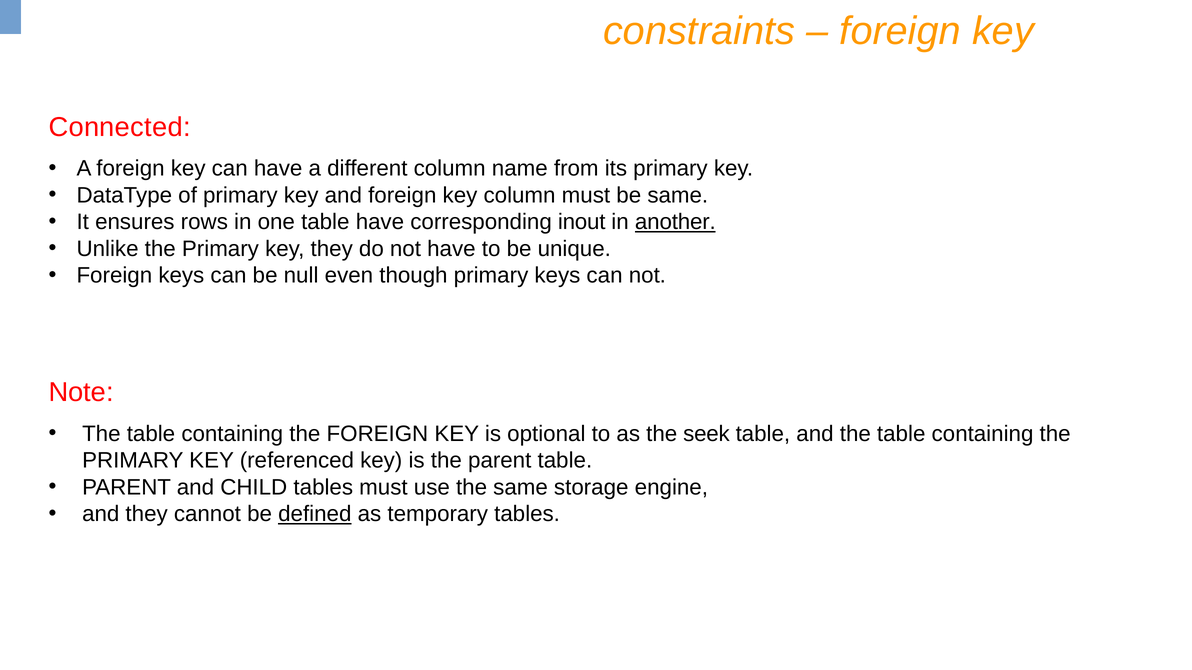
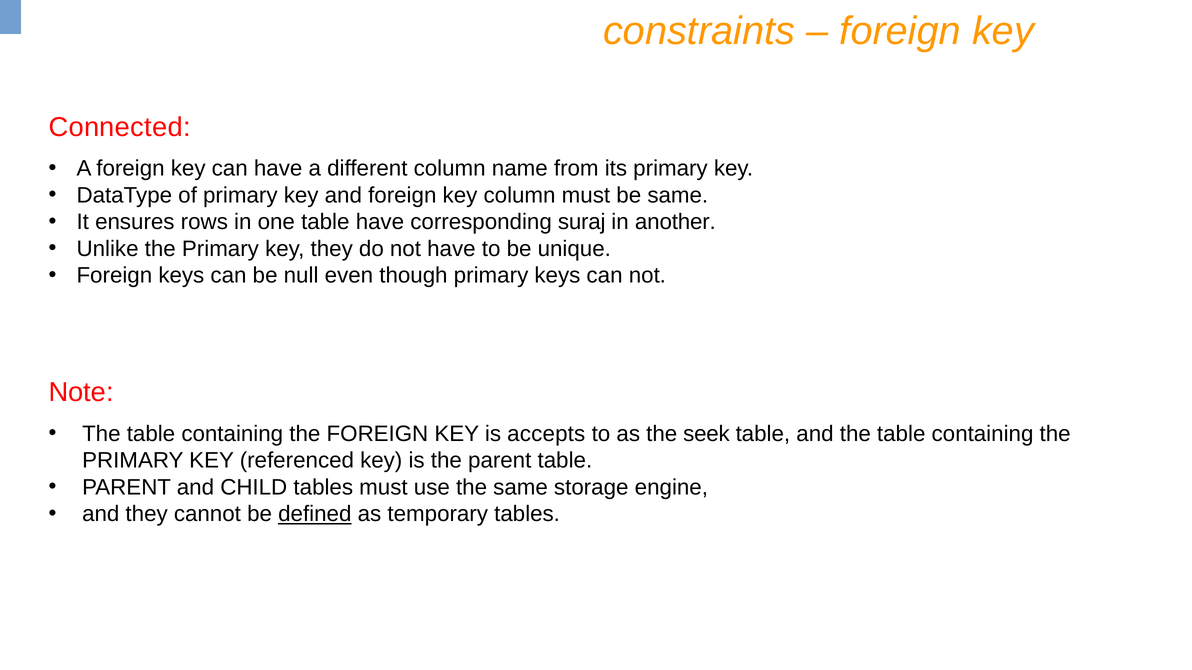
inout: inout -> suraj (582, 222)
another underline: present -> none (675, 222)
optional: optional -> accepts (546, 434)
